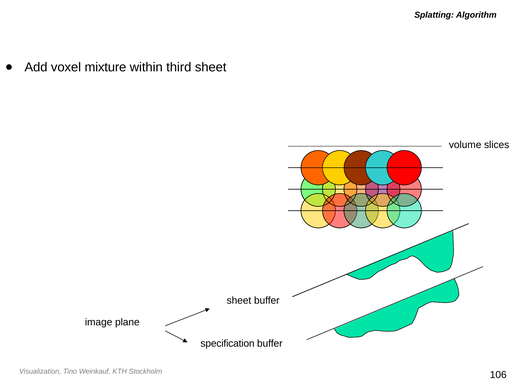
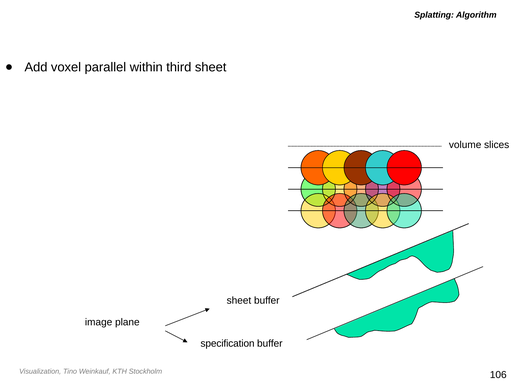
mixture: mixture -> parallel (105, 67)
